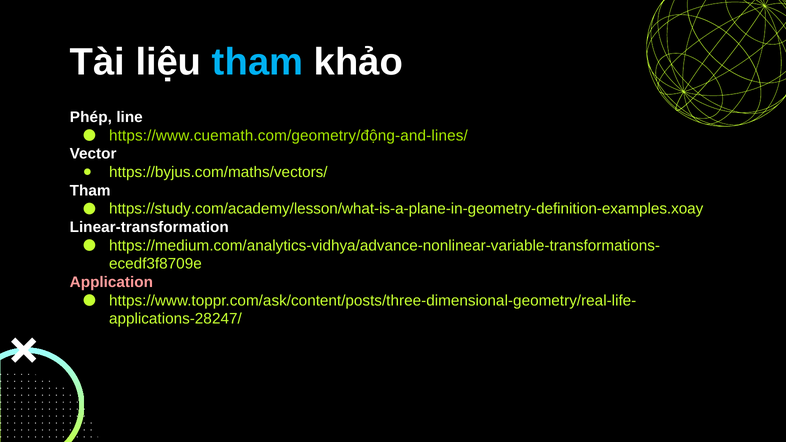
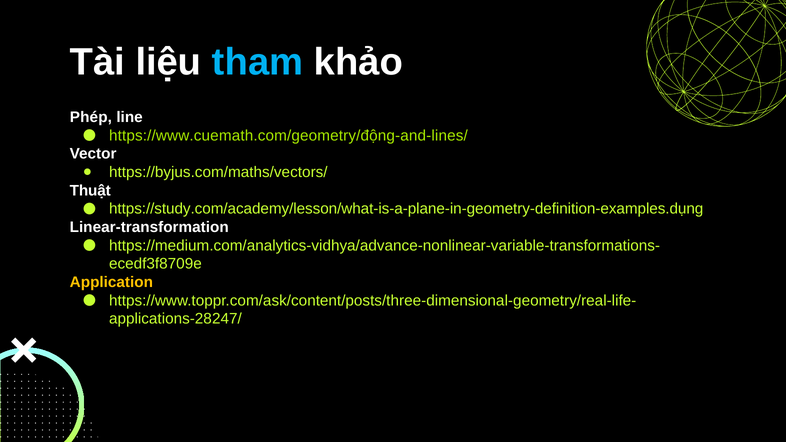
Tham: Tham -> Thuật (90, 191)
https://study.com/academy/lesson/what-is-a-plane-in-geometry-definition-examples.xoay: https://study.com/academy/lesson/what-is-a-plane-in-geometry-definition-examples.xoay -> https://study.com/academy/lesson/what-is-a-plane-in-geometry-definition-examples.dụng (406, 209)
Application colour: pink -> yellow (111, 282)
